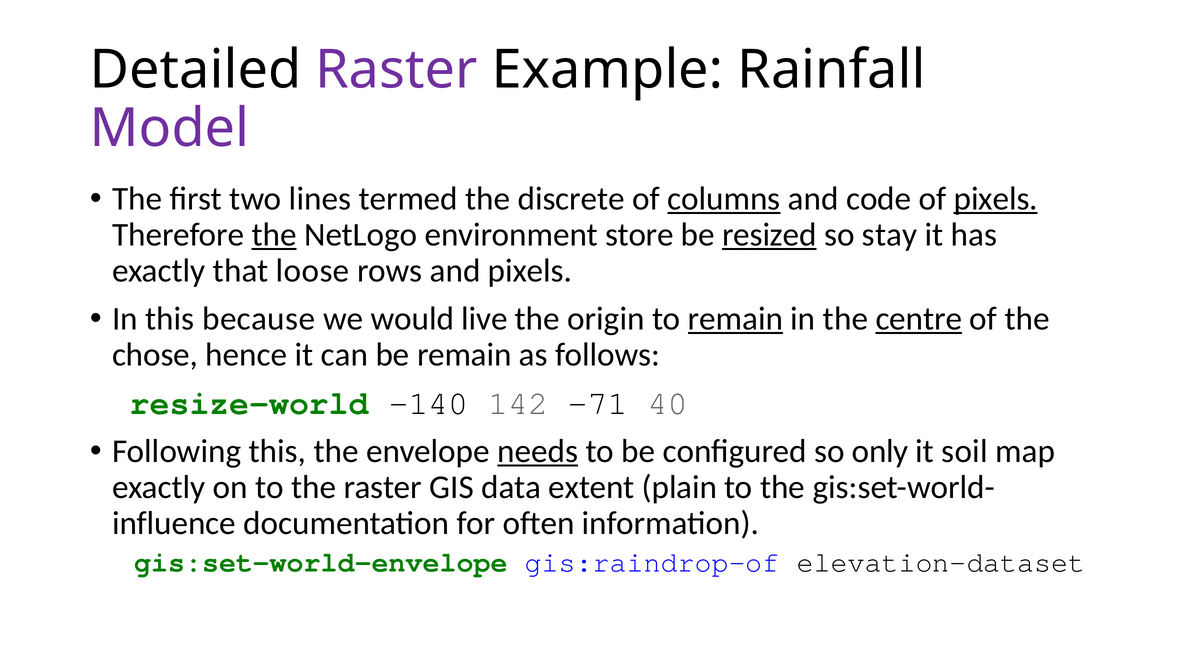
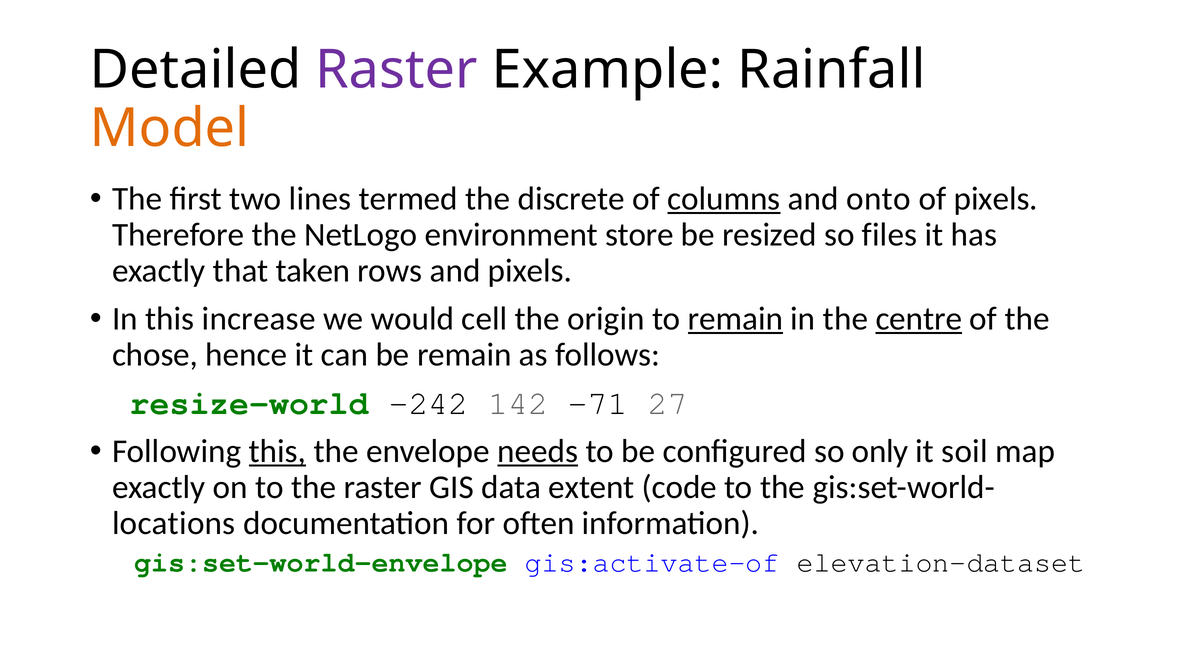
Model colour: purple -> orange (170, 128)
code: code -> onto (878, 199)
pixels underline: present -> none (996, 199)
the underline: present -> none (274, 235)
resized underline: present -> none (769, 235)
stay: stay -> files (890, 235)
loose: loose -> taken (313, 271)
because: because -> increase (259, 319)
live: live -> cell (484, 319)
-140: -140 -> -242 (428, 403)
40: 40 -> 27 (668, 403)
this underline: none -> present (277, 451)
plain: plain -> code (679, 487)
influence: influence -> locations (174, 523)
gis:raindrop-of: gis:raindrop-of -> gis:activate-of (652, 562)
